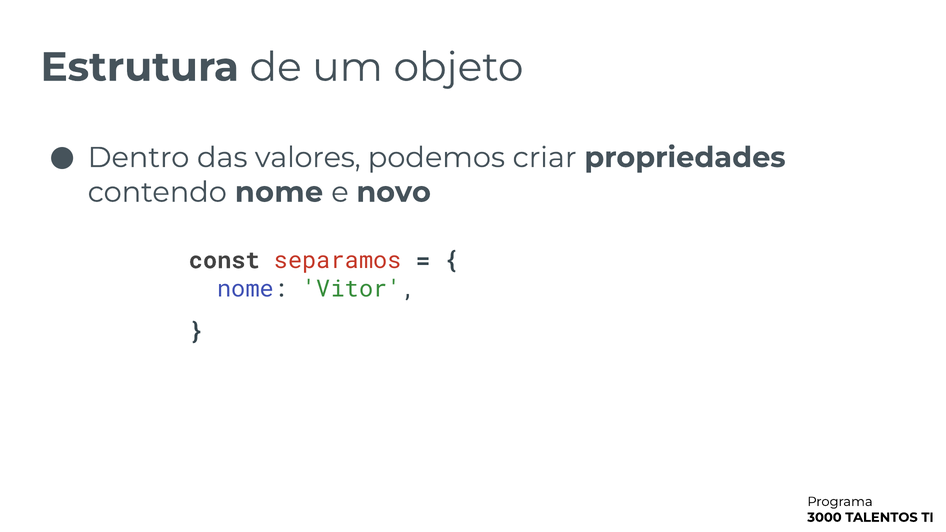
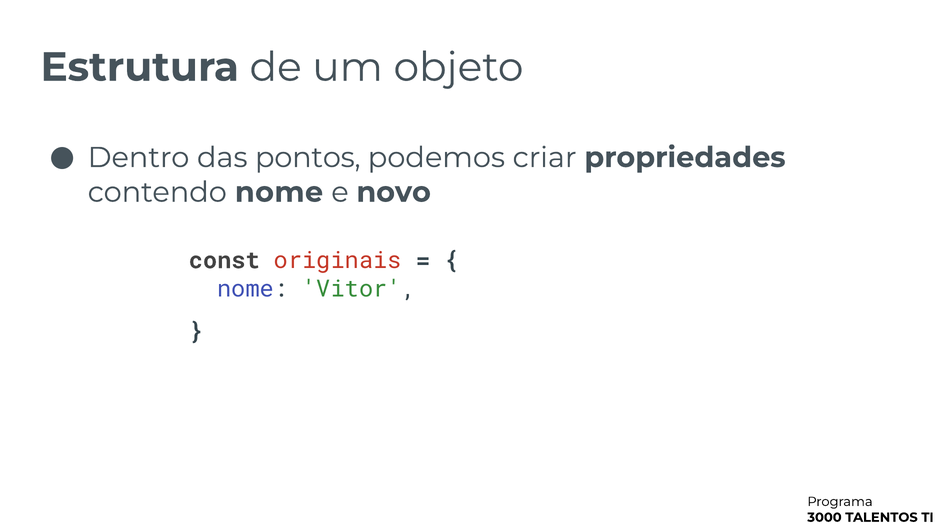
valores: valores -> pontos (308, 158)
separamos: separamos -> originais (338, 260)
